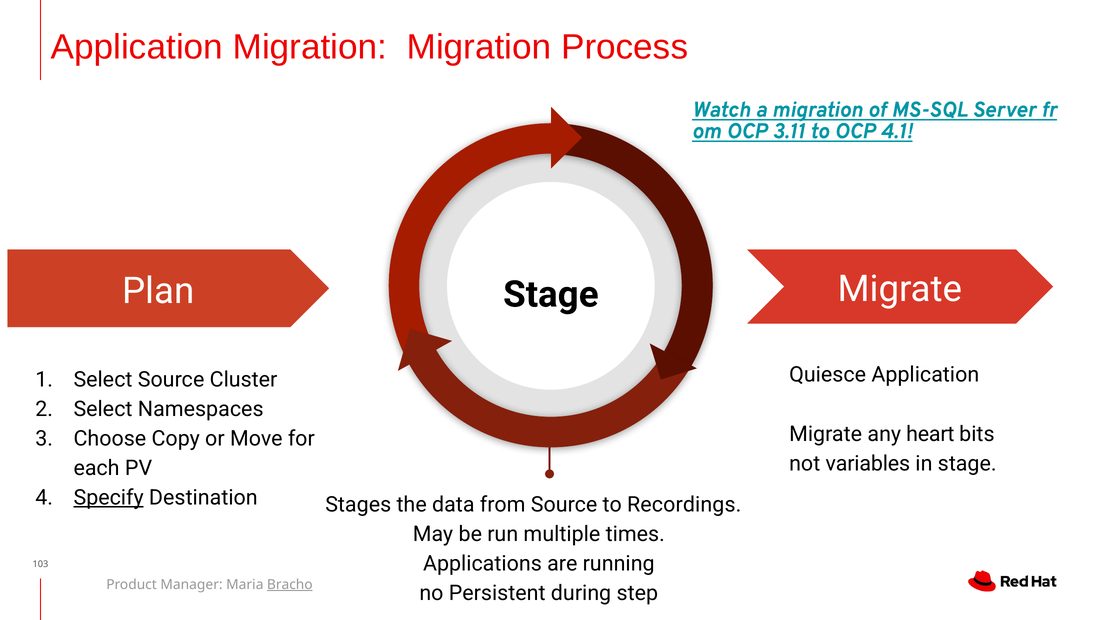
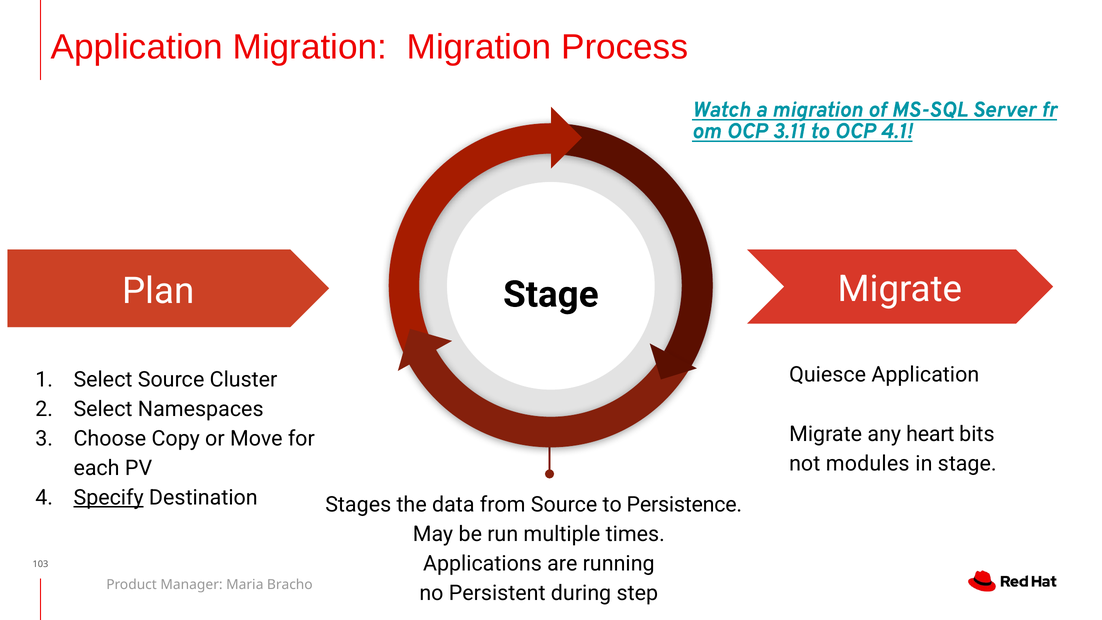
variables: variables -> modules (868, 463)
Recordings: Recordings -> Persistence (684, 505)
Bracho underline: present -> none (290, 585)
